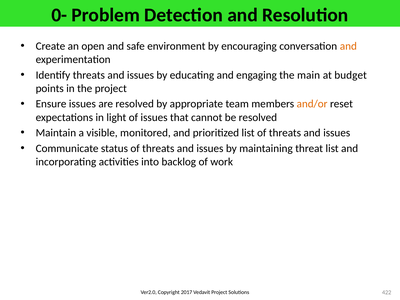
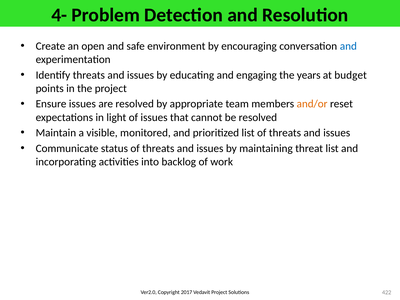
0-: 0- -> 4- (59, 15)
and colour: orange -> blue (348, 46)
main: main -> years (309, 75)
